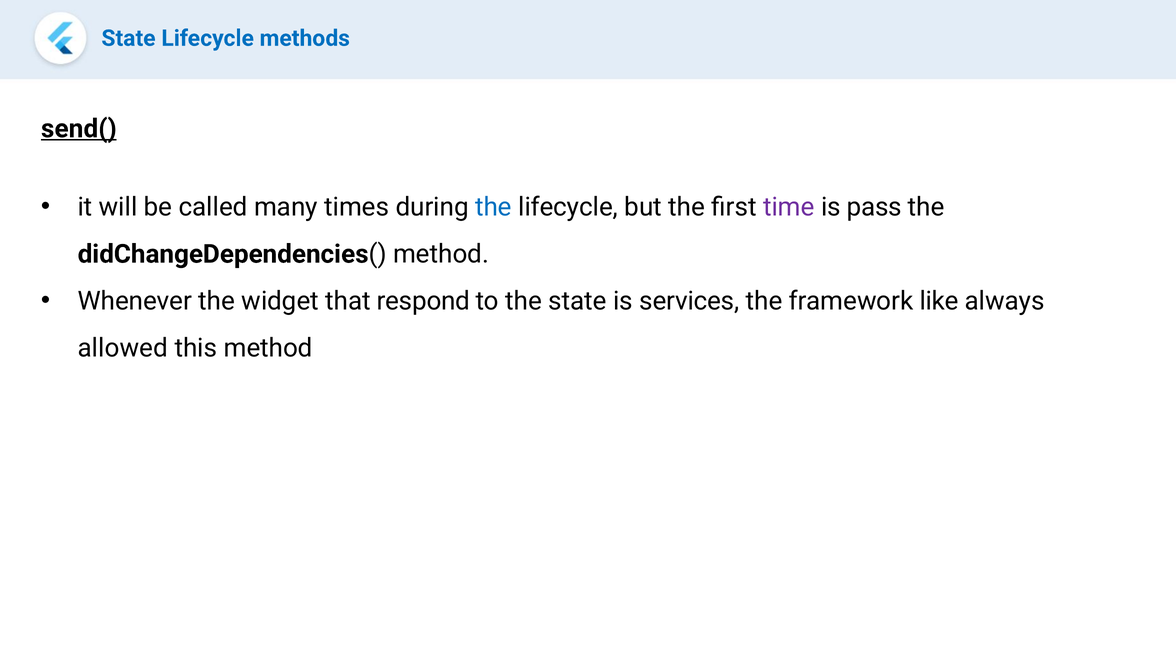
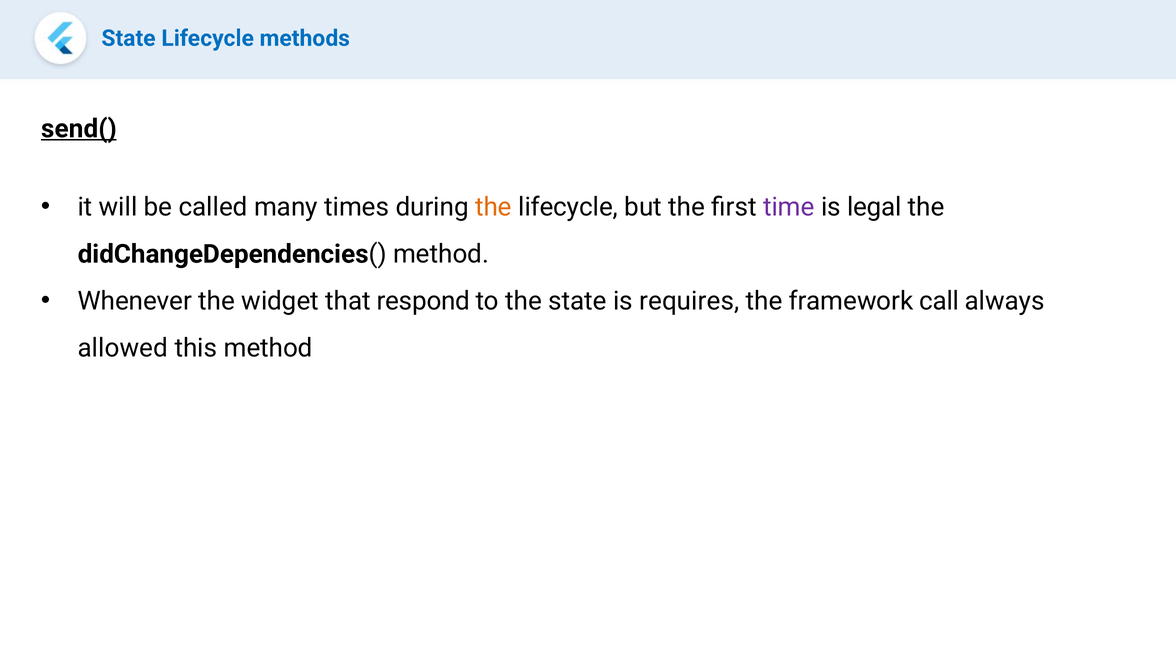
the colour: blue -> orange (494, 207)
pass: pass -> legal (874, 207)
services: services -> requires (689, 301)
like: like -> call (939, 301)
